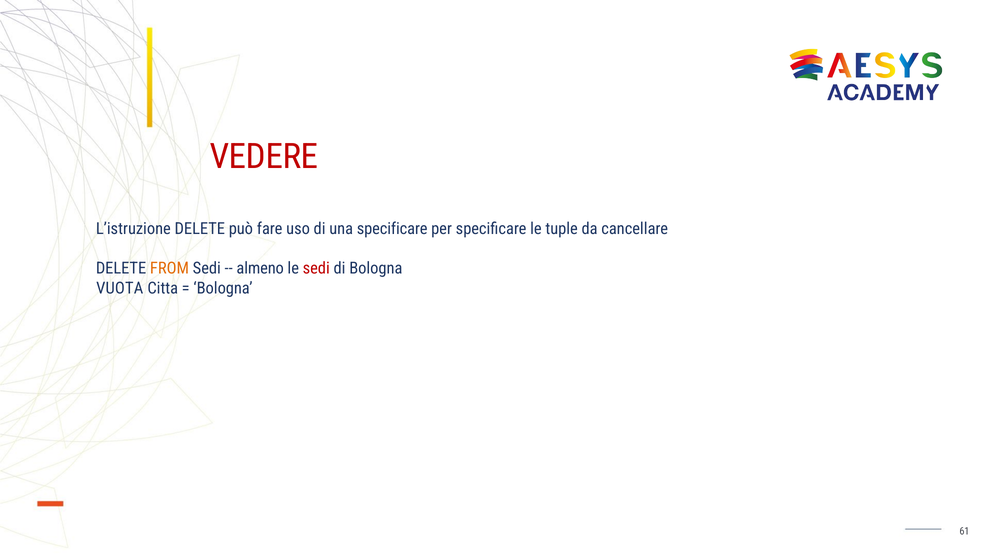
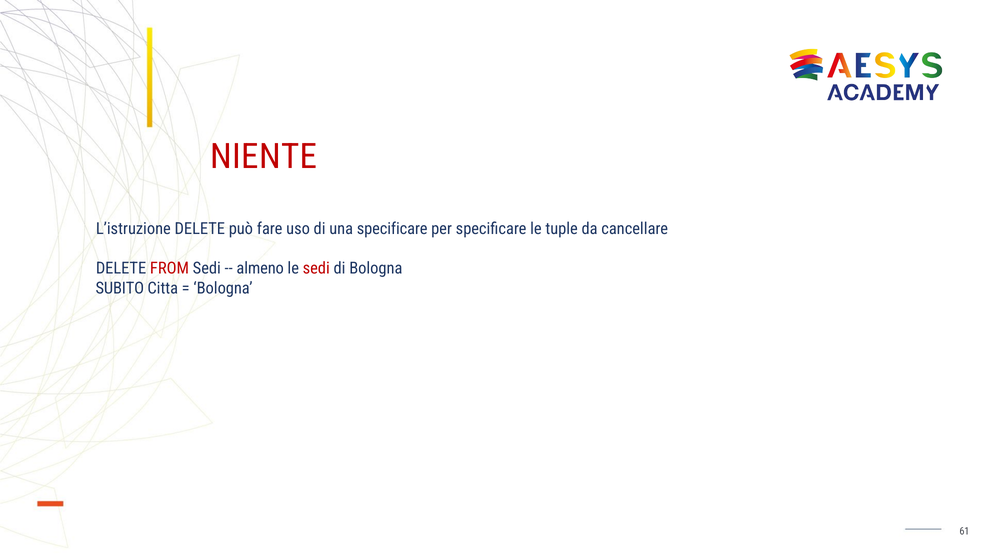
VEDERE: VEDERE -> NIENTE (264, 157)
FROM colour: orange -> red (169, 268)
VUOTA: VUOTA -> SUBITO (120, 288)
